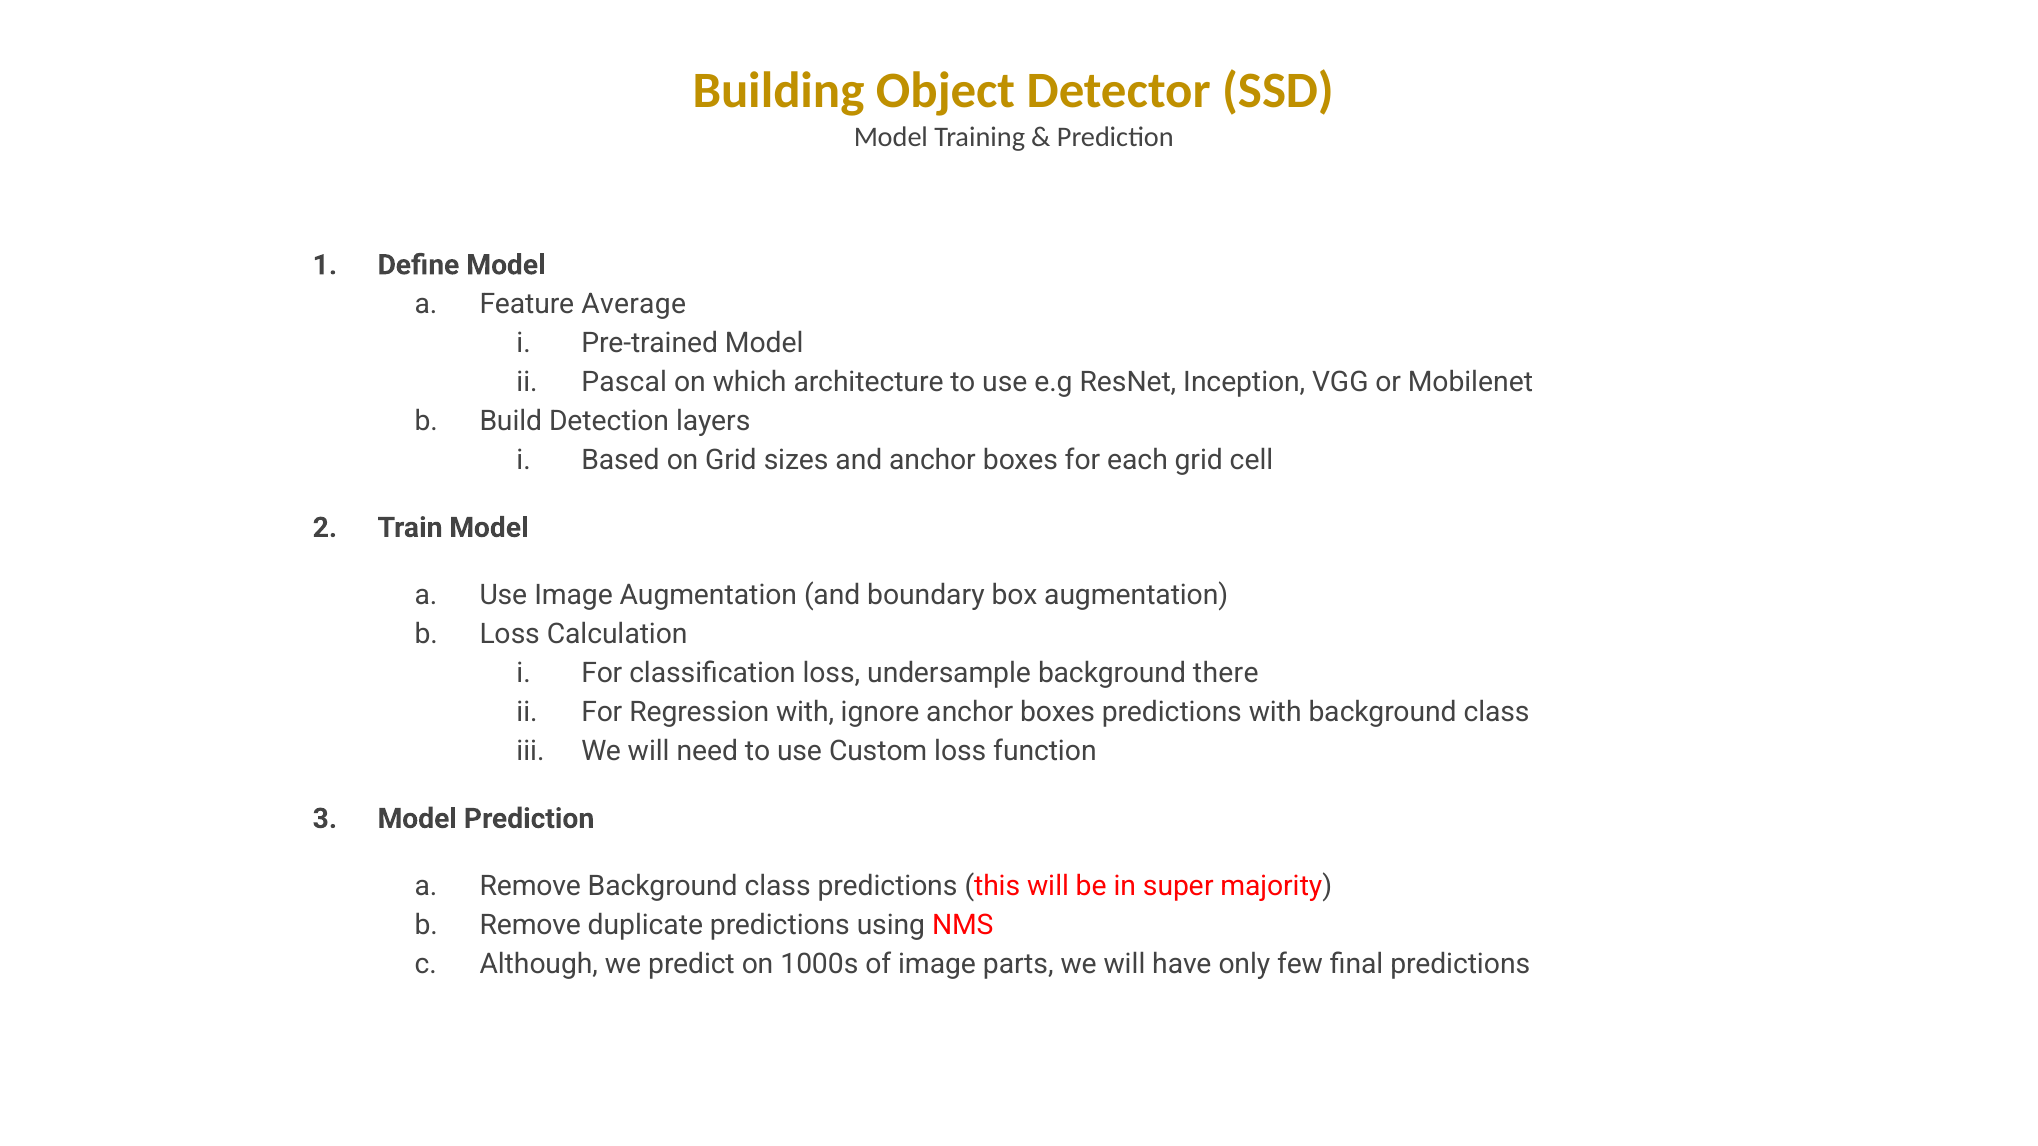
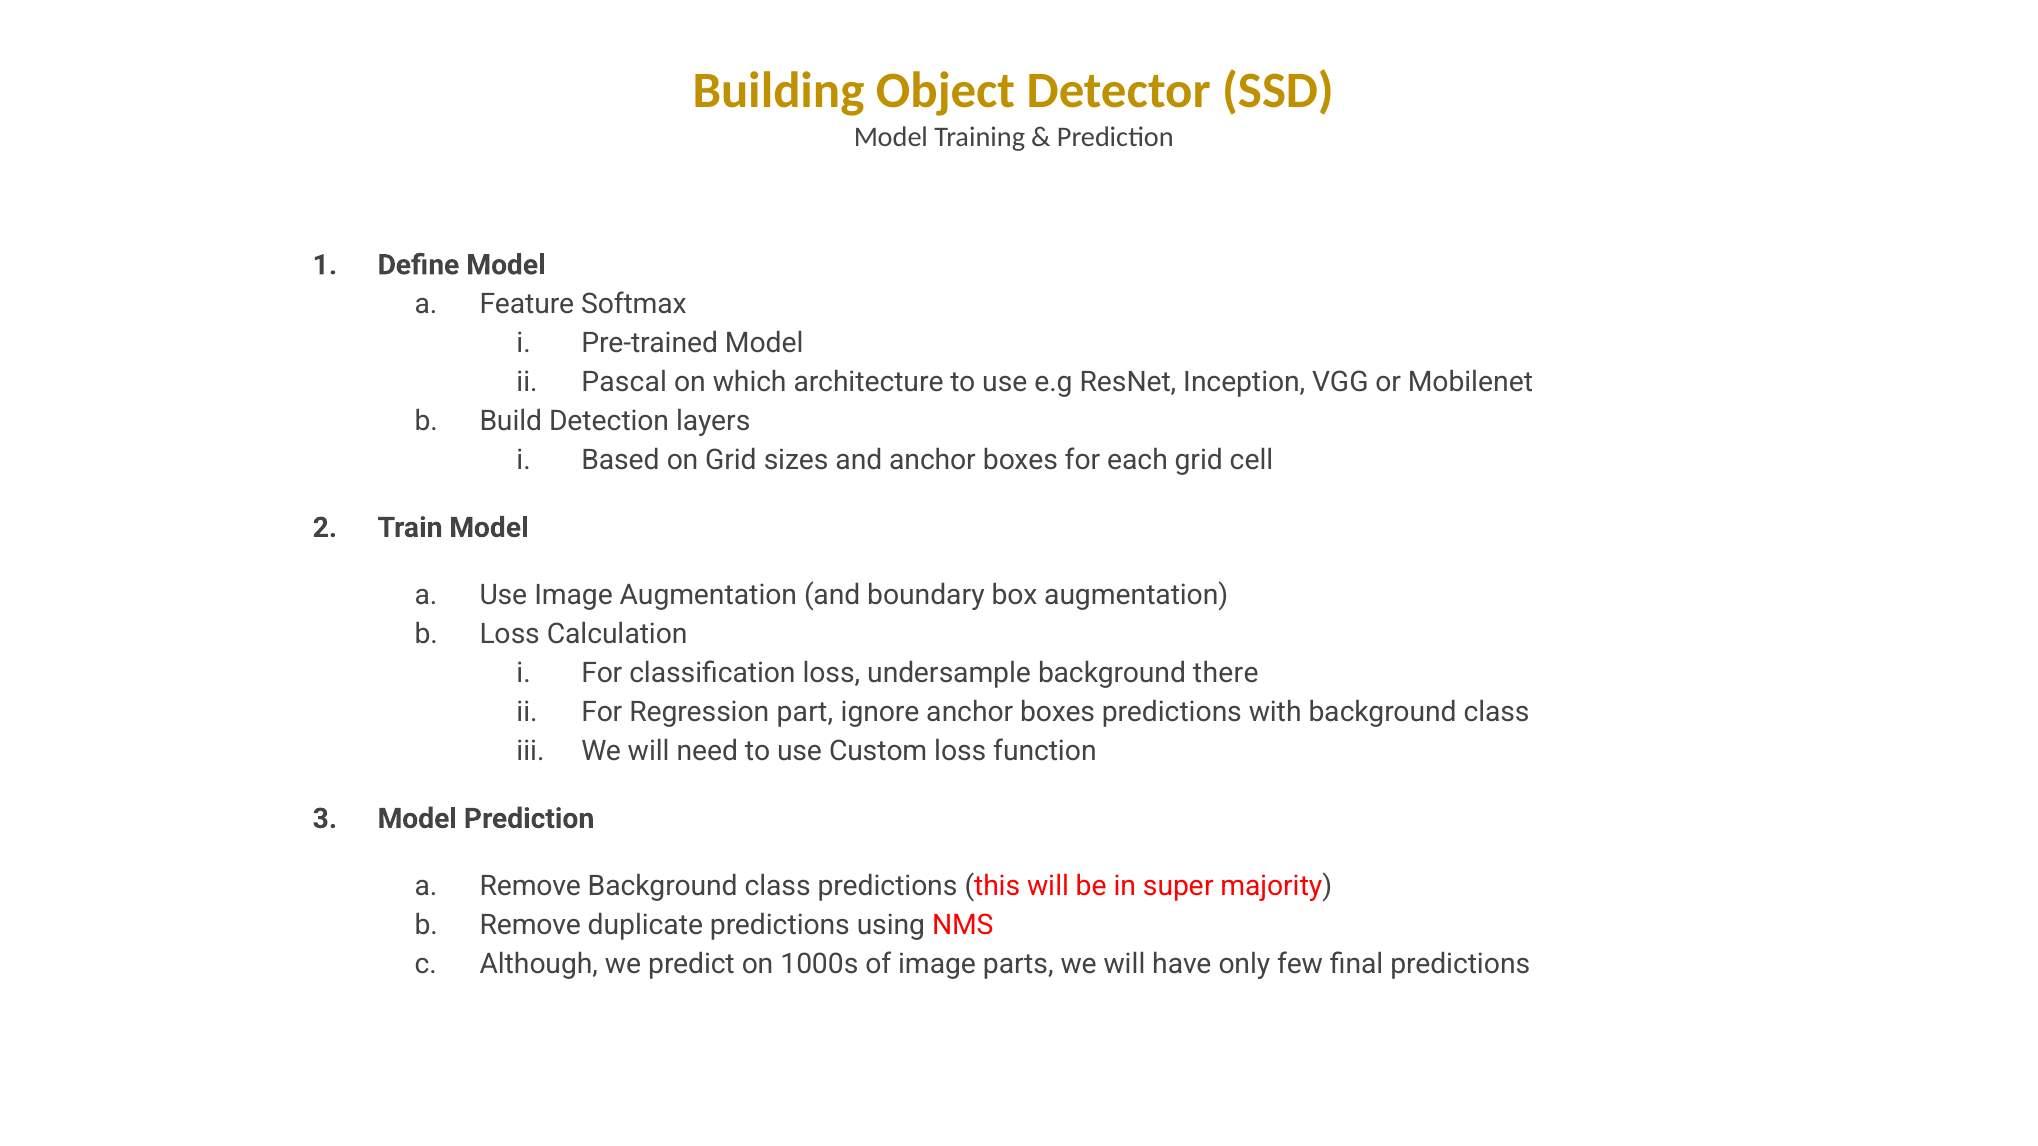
Average: Average -> Softmax (634, 304)
Regression with: with -> part (805, 712)
